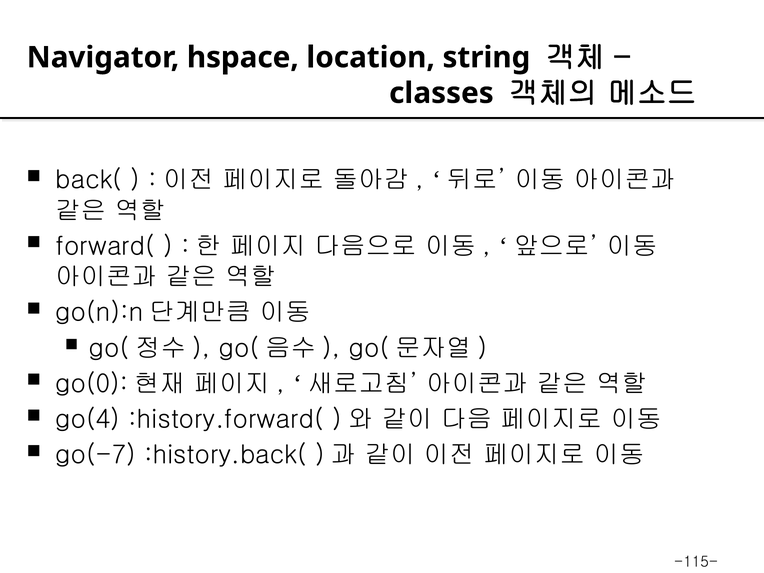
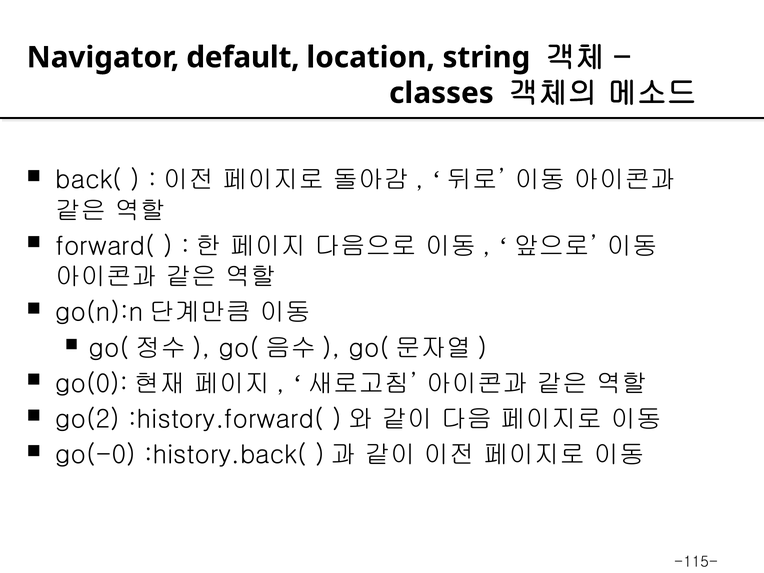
hspace: hspace -> default (243, 57)
go(4: go(4 -> go(2 (88, 419)
go(-7: go(-7 -> go(-0 (96, 455)
